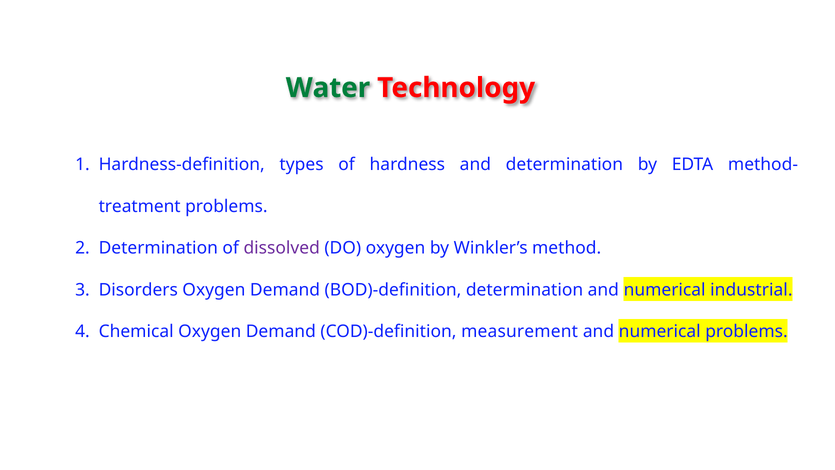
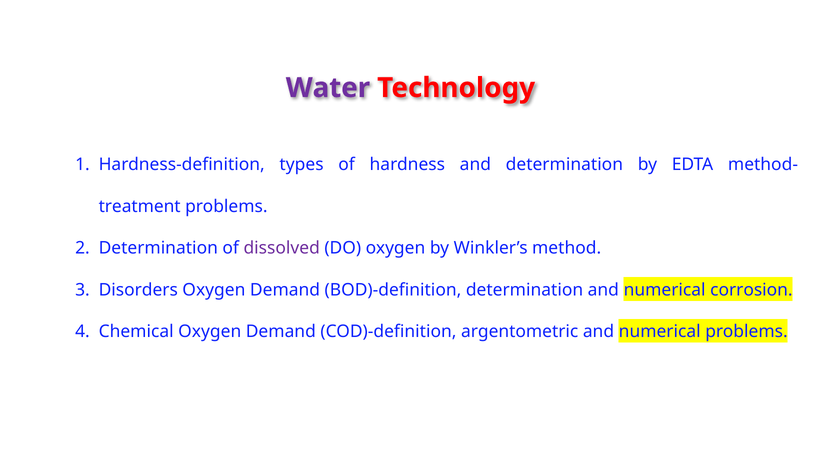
Water colour: green -> purple (328, 88)
industrial: industrial -> corrosion (751, 290)
measurement: measurement -> argentometric (520, 331)
